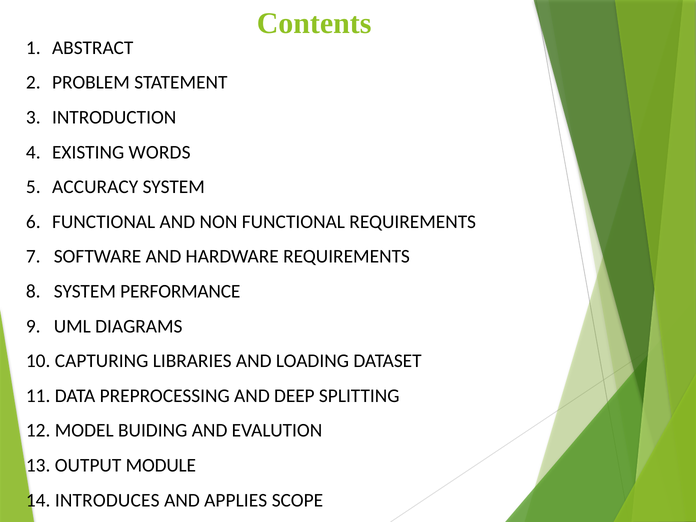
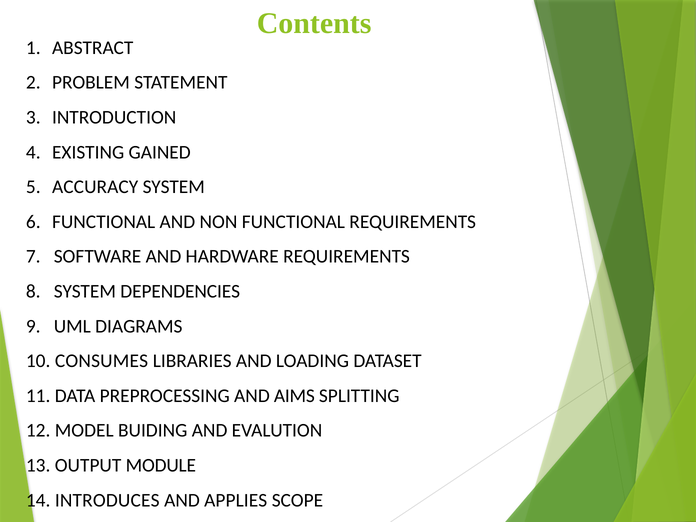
WORDS: WORDS -> GAINED (160, 152)
PERFORMANCE: PERFORMANCE -> DEPENDENCIES (180, 291)
CAPTURING: CAPTURING -> CONSUMES (102, 361)
DEEP: DEEP -> AIMS (294, 396)
